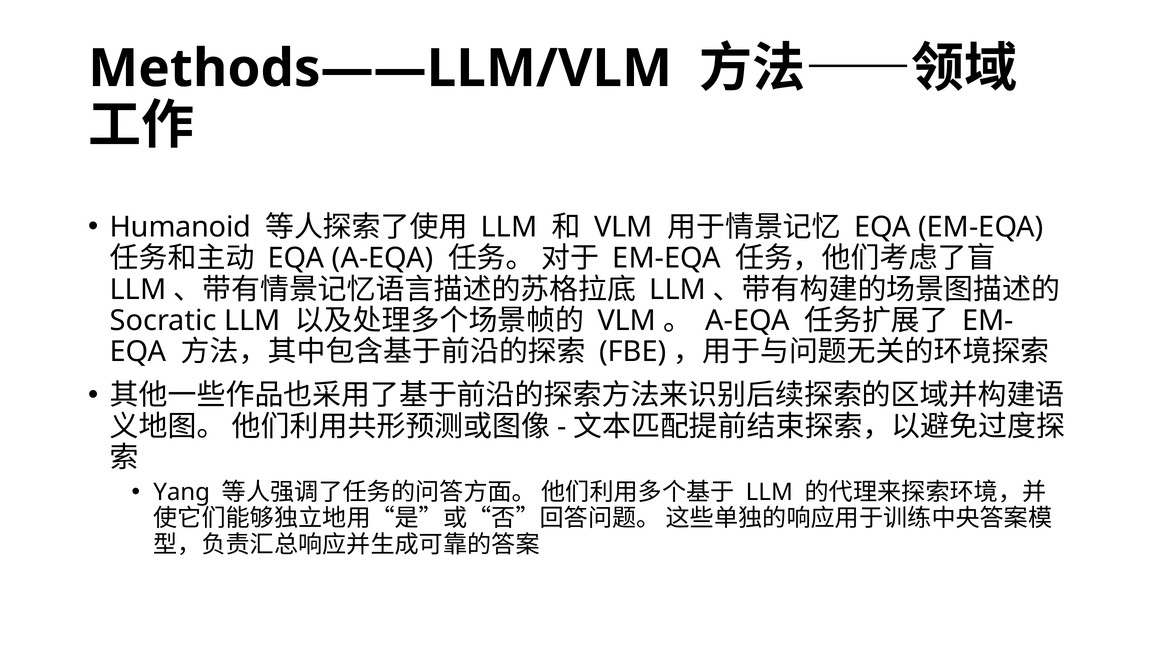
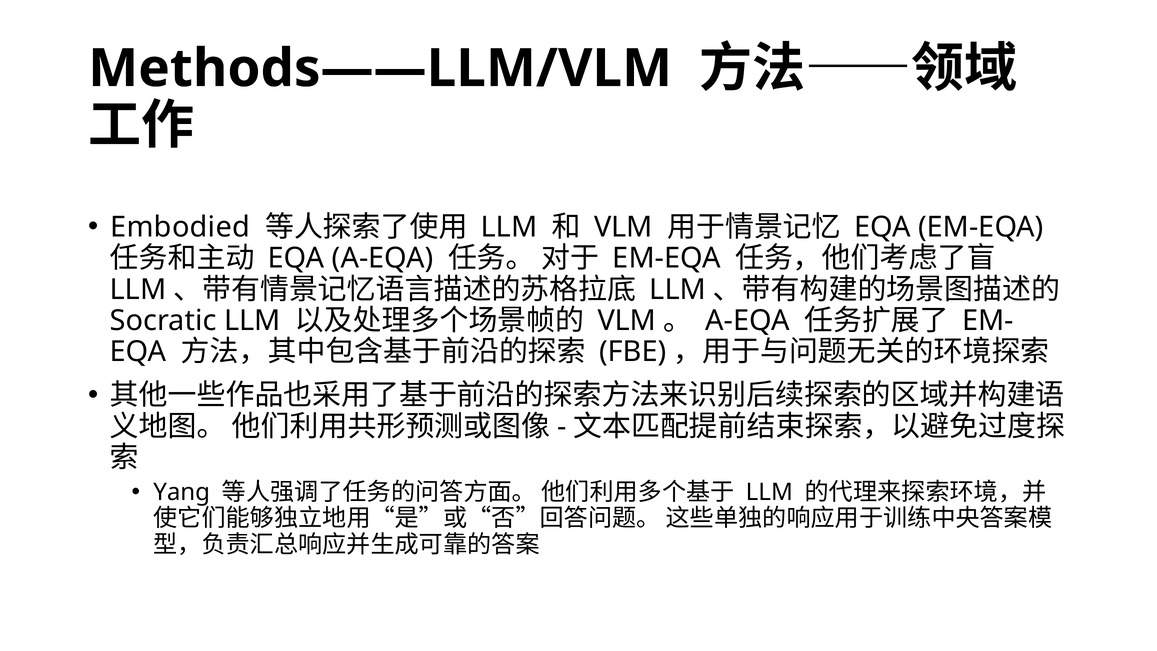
Humanoid: Humanoid -> Embodied (180, 227)
